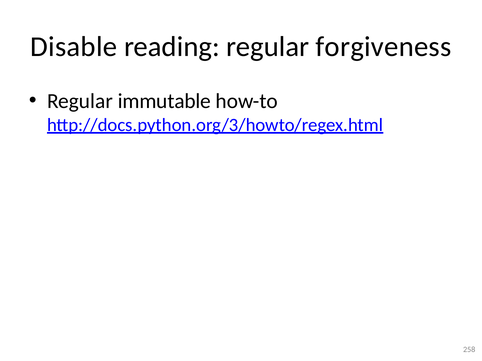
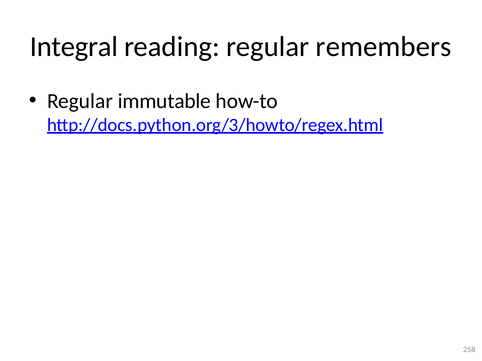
Disable: Disable -> Integral (74, 47)
forgiveness: forgiveness -> remembers (384, 47)
